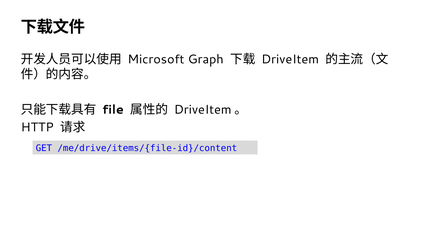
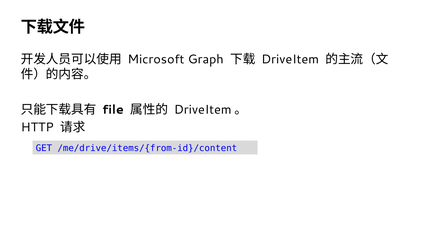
/me/drive/items/{file-id}/content: /me/drive/items/{file-id}/content -> /me/drive/items/{from-id}/content (147, 148)
